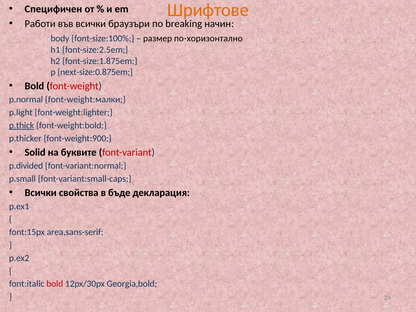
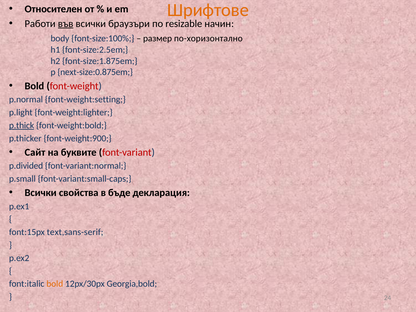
Специфичен: Специфичен -> Относителен (53, 9)
във underline: none -> present (66, 24)
breaking: breaking -> resizable (184, 24)
font-weight:малки: font-weight:малки -> font-weight:setting (85, 100)
Solid: Solid -> Сайт (35, 152)
area,sans-serif: area,sans-serif -> text,sans-serif (75, 232)
bold colour: red -> orange (55, 284)
